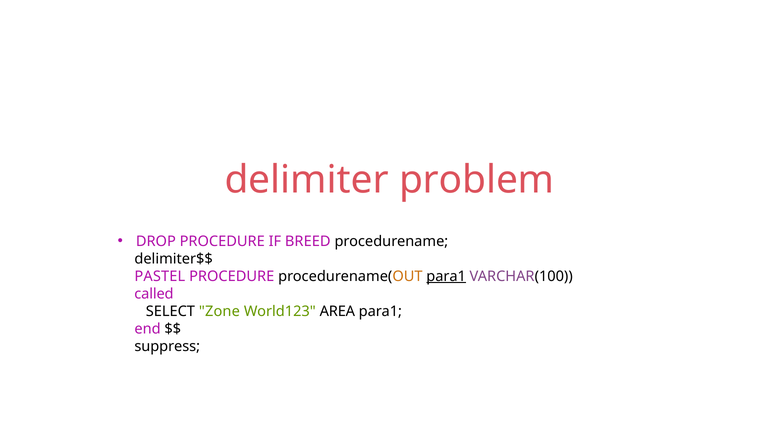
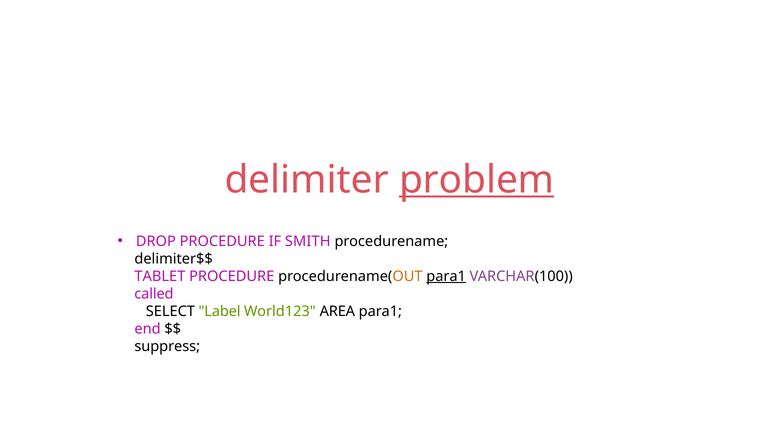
problem underline: none -> present (477, 180)
BREED: BREED -> SMITH (308, 241)
PASTEL: PASTEL -> TABLET (160, 277)
Zone: Zone -> Label (220, 312)
